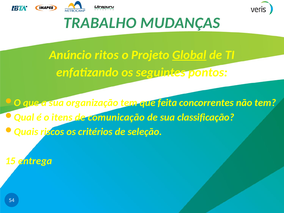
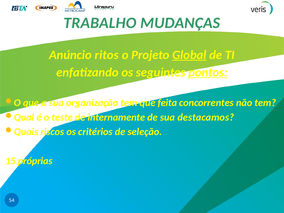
pontos underline: none -> present (208, 72)
itens: itens -> teste (62, 117)
comunicação: comunicação -> internamente (116, 117)
classificação: classificação -> destacamos (206, 117)
entrega: entrega -> próprias (35, 161)
